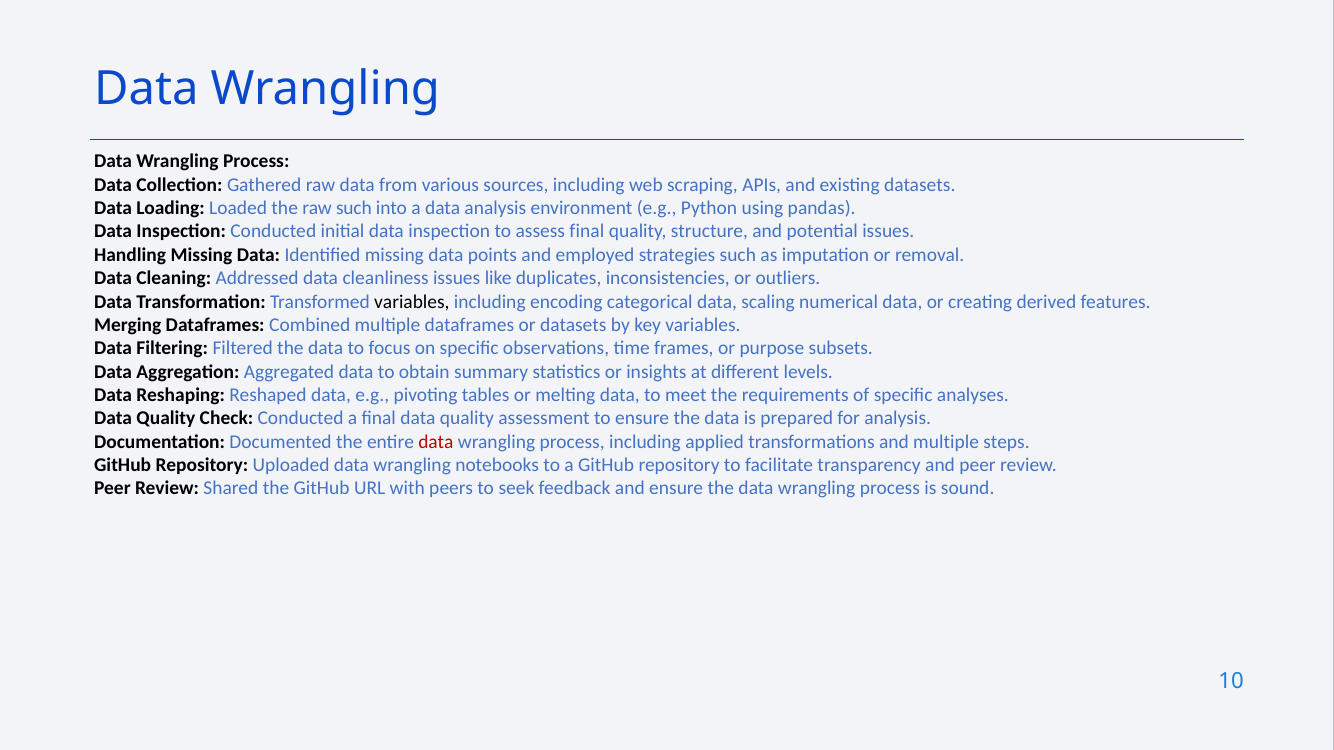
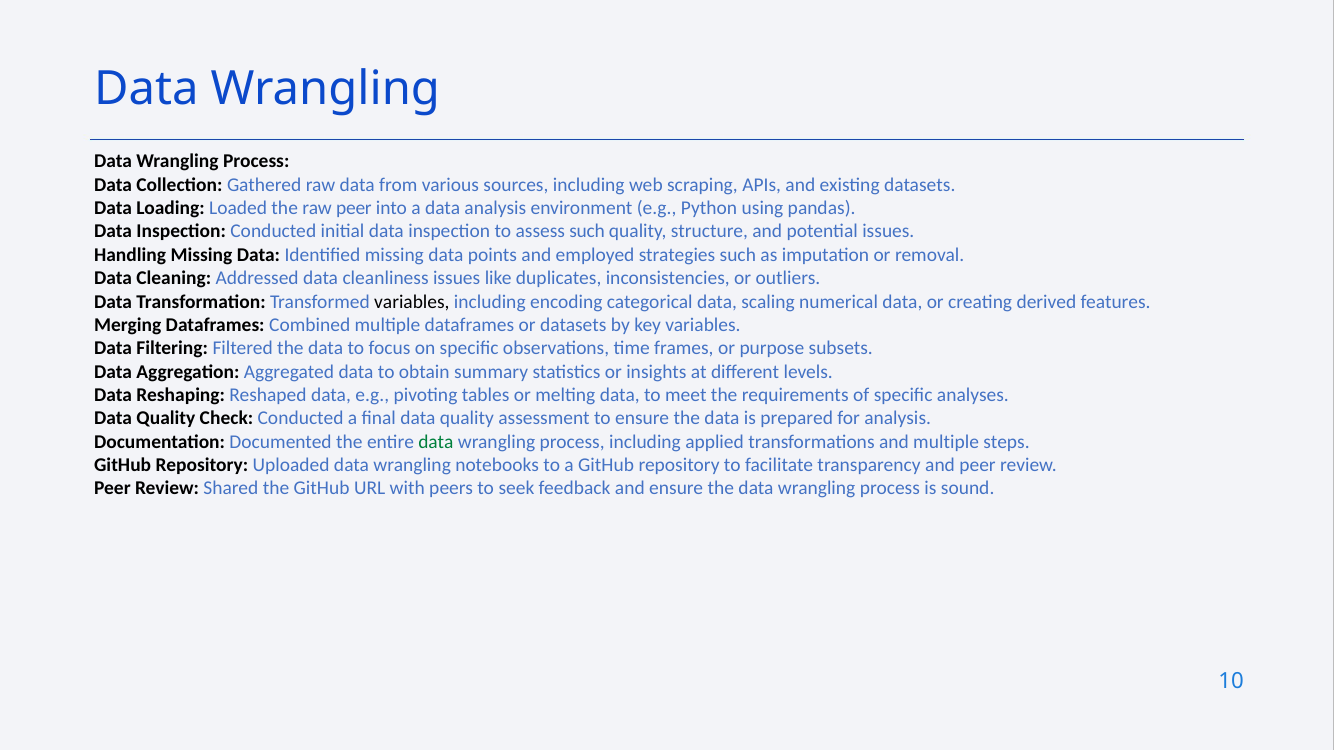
raw such: such -> peer (354, 208)
assess final: final -> such (587, 232)
data colour: red -> green (436, 442)
